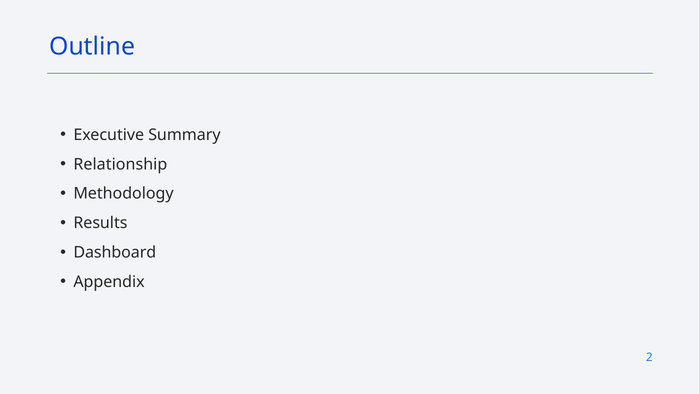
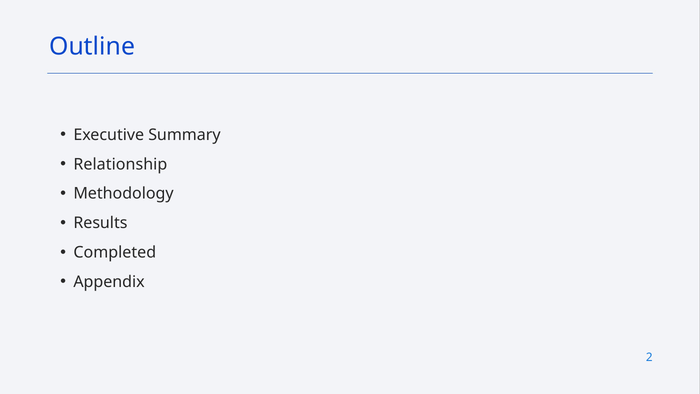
Dashboard: Dashboard -> Completed (115, 252)
